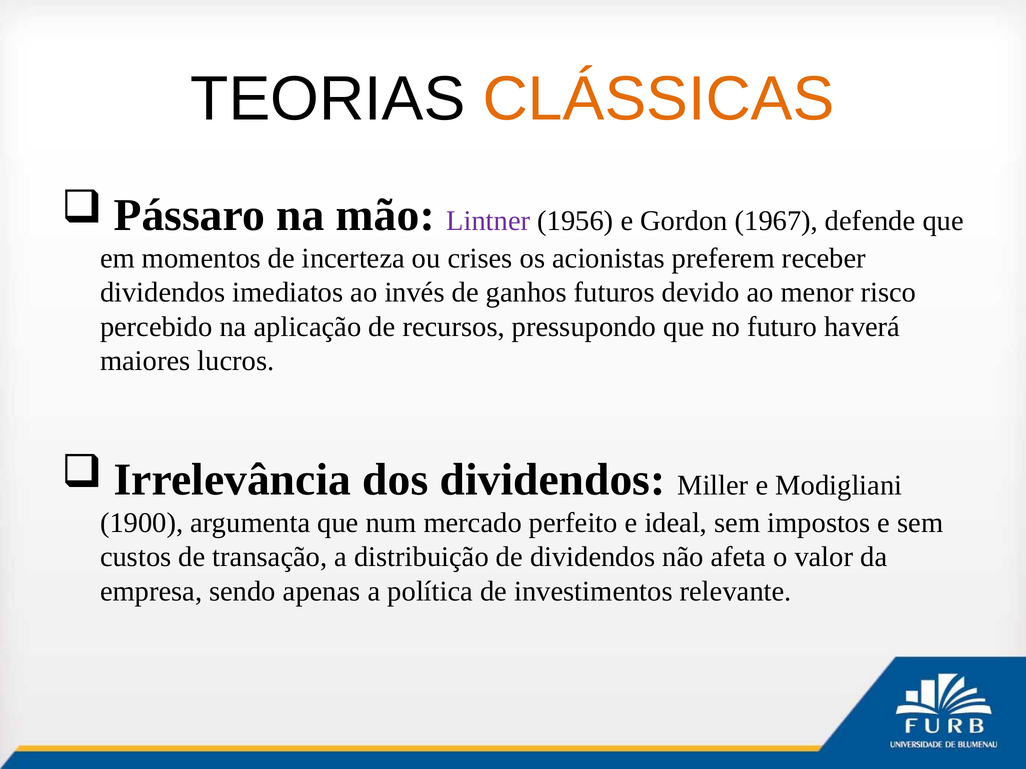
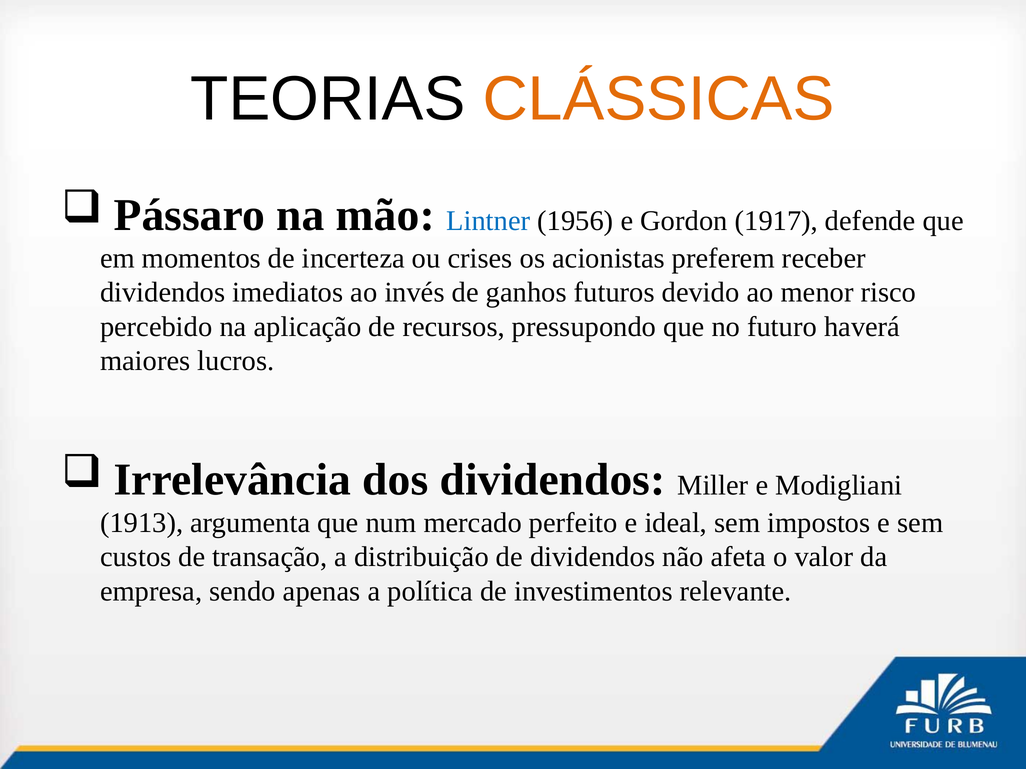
Lintner colour: purple -> blue (488, 221)
1967: 1967 -> 1917 (776, 221)
1900: 1900 -> 1913 (142, 523)
